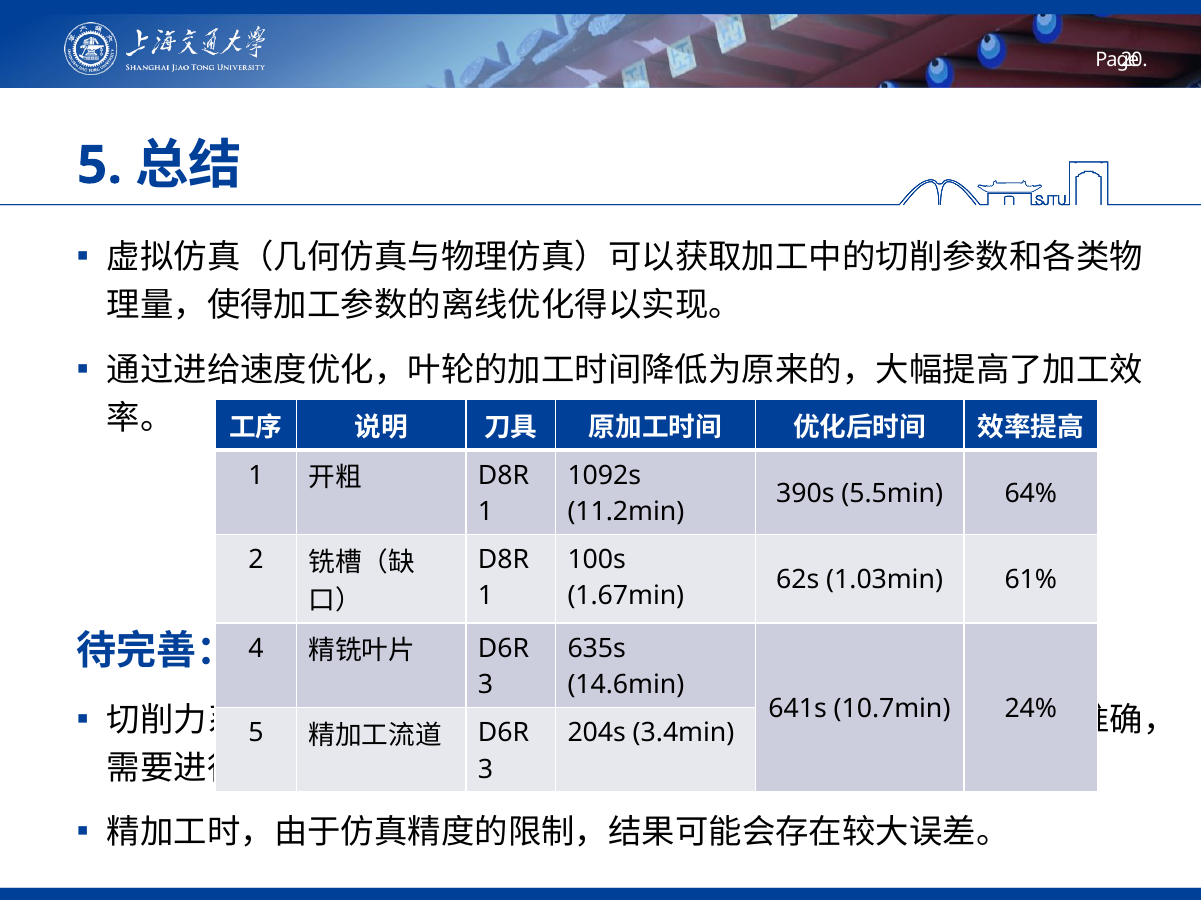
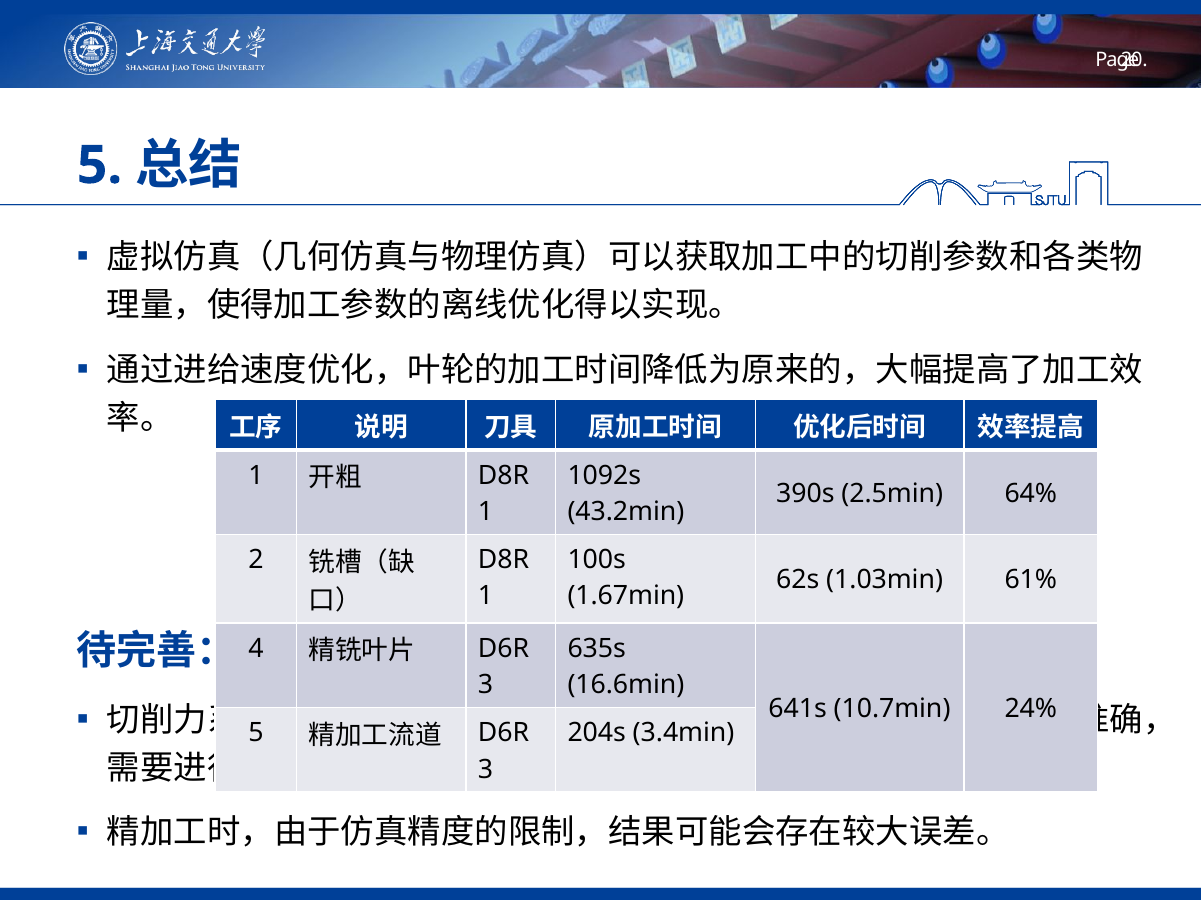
5.5min: 5.5min -> 2.5min (892, 494)
11.2min: 11.2min -> 43.2min (626, 512)
14.6min: 14.6min -> 16.6min (626, 685)
